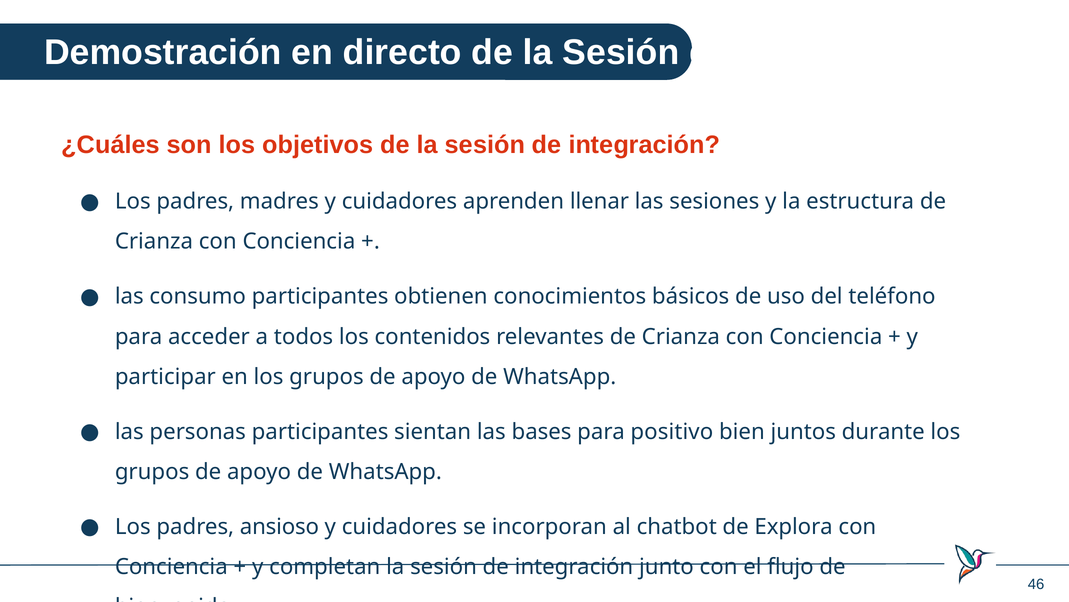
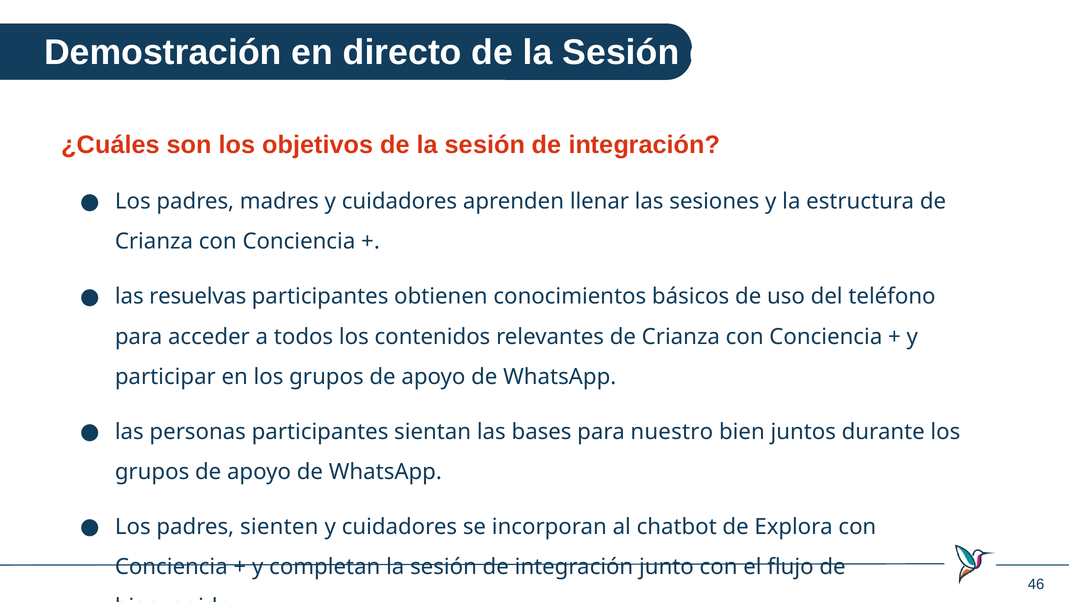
consumo: consumo -> resuelvas (198, 296)
positivo: positivo -> nuestro (672, 431)
ansioso: ansioso -> sienten (279, 526)
